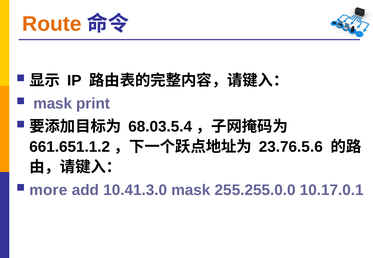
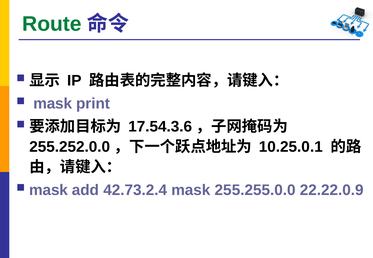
Route colour: orange -> green (52, 24)
68.03.5.4: 68.03.5.4 -> 17.54.3.6 (160, 127)
661.651.1.2: 661.651.1.2 -> 255.252.0.0 (70, 147)
23.76.5.6: 23.76.5.6 -> 10.25.0.1 (291, 147)
more: more -> mask (49, 190)
10.41.3.0: 10.41.3.0 -> 42.73.2.4 (135, 190)
10.17.0.1: 10.17.0.1 -> 22.22.0.9 (332, 190)
